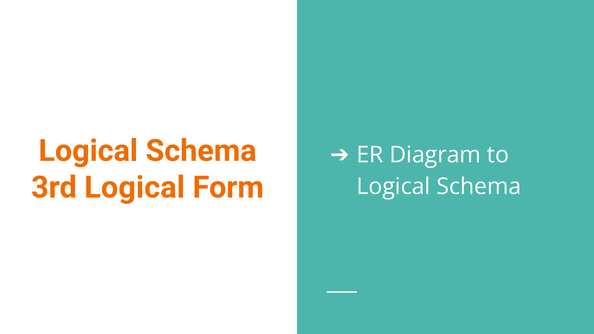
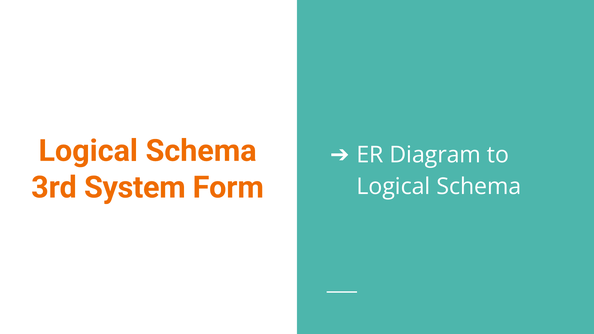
3rd Logical: Logical -> System (135, 188)
